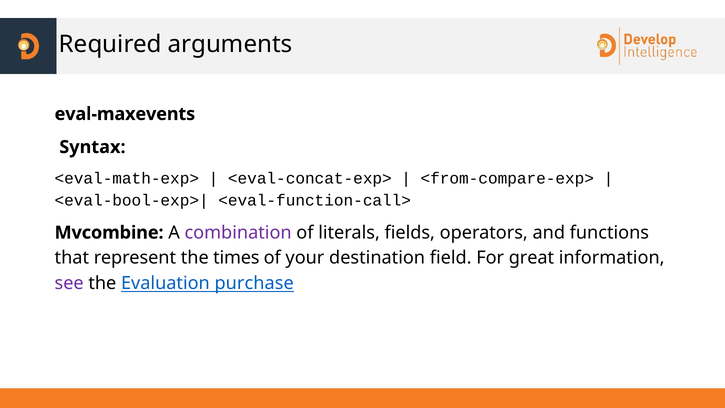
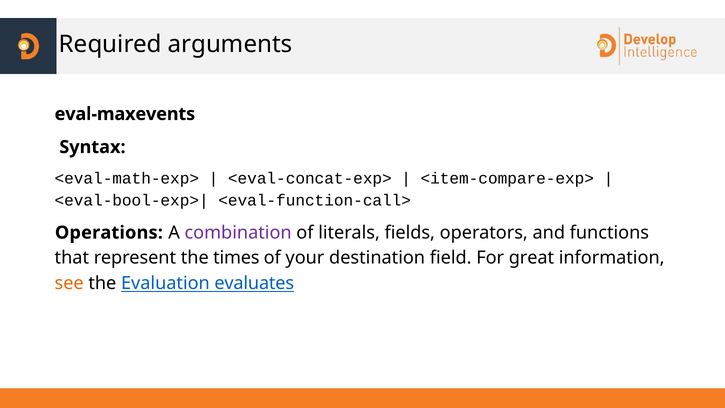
<from-compare-exp>: <from-compare-exp> -> <item-compare-exp> (507, 178)
Mvcombine: Mvcombine -> Operations (109, 233)
see colour: purple -> orange (69, 283)
purchase: purchase -> evaluates (254, 283)
